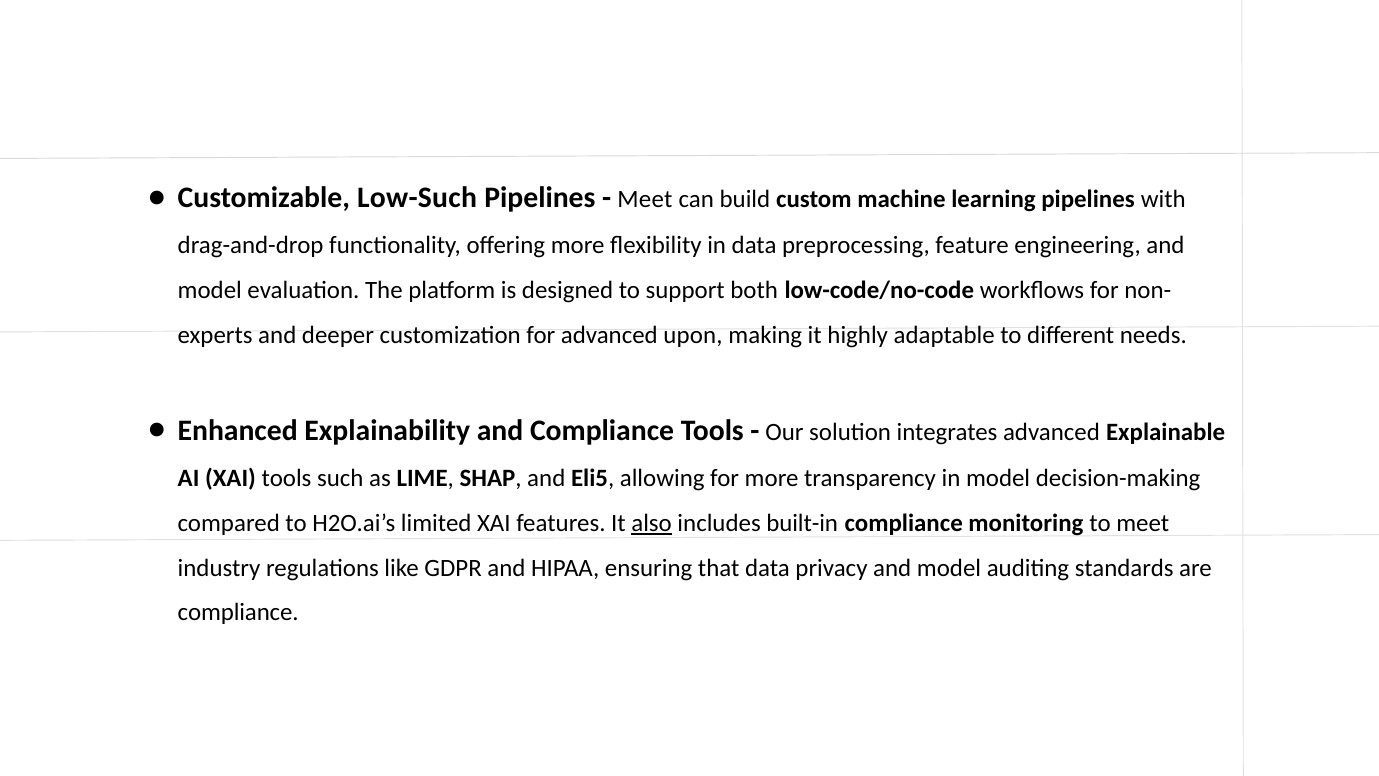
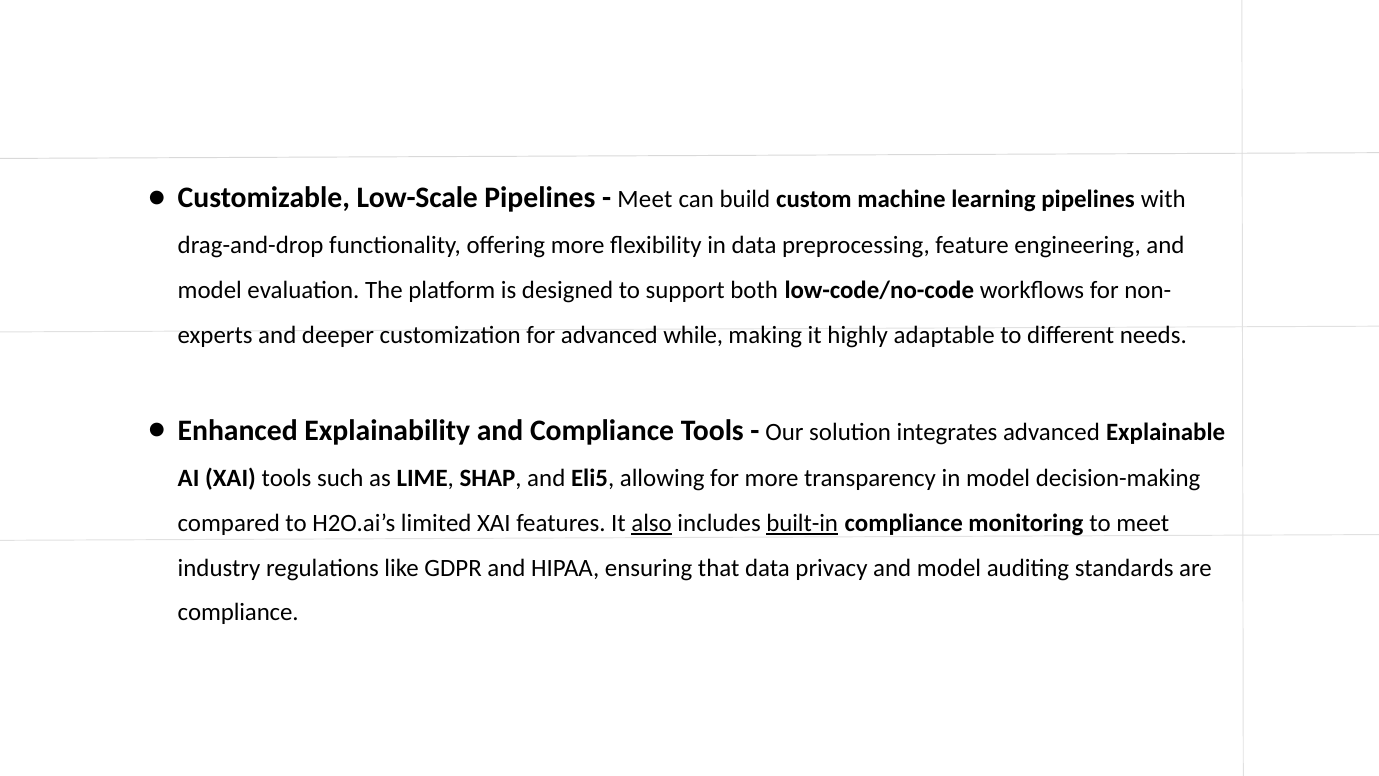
Low-Such: Low-Such -> Low-Scale (417, 198)
upon: upon -> while (693, 335)
built-in underline: none -> present (802, 523)
